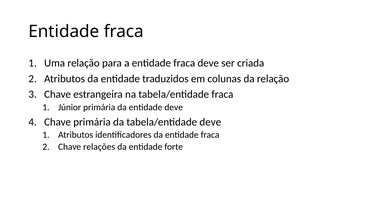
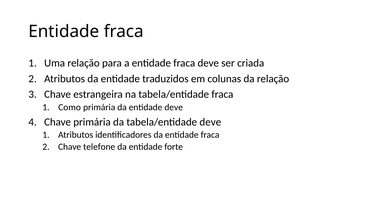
Júnior: Júnior -> Como (70, 107)
relações: relações -> telefone (99, 147)
